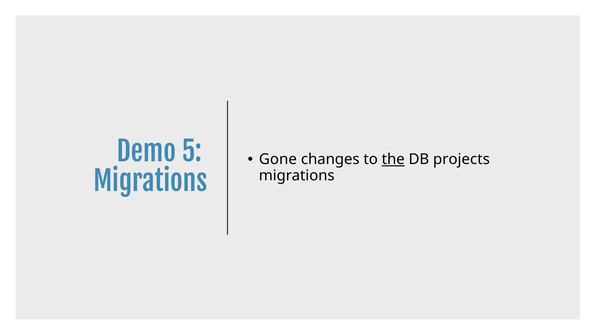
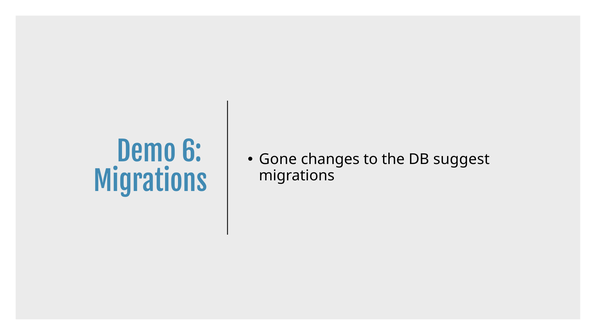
5: 5 -> 6 (192, 153)
the underline: present -> none (393, 159)
projects: projects -> suggest (461, 159)
